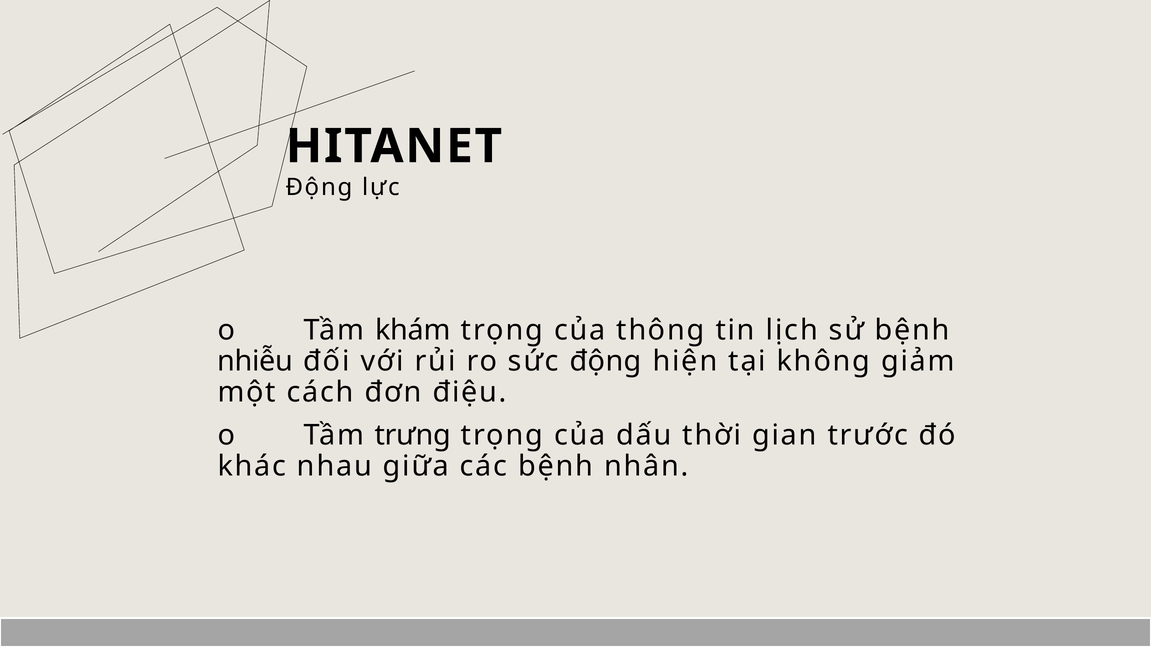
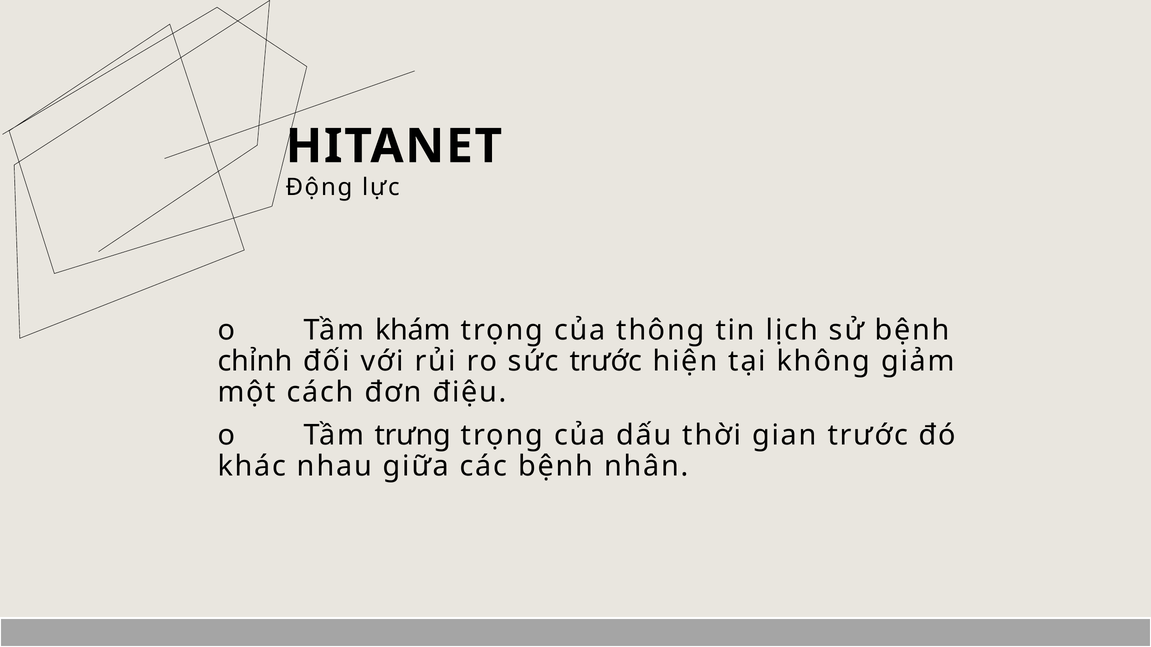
nhiễu: nhiễu -> chỉnh (255, 361)
sức động: động -> trước (606, 361)
